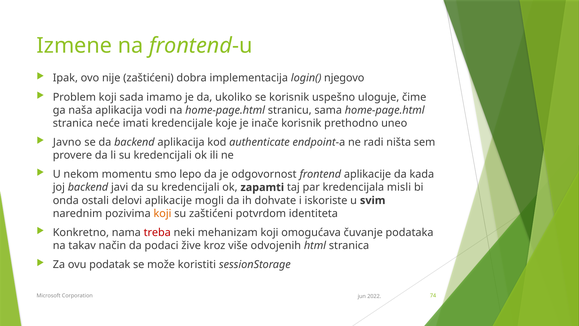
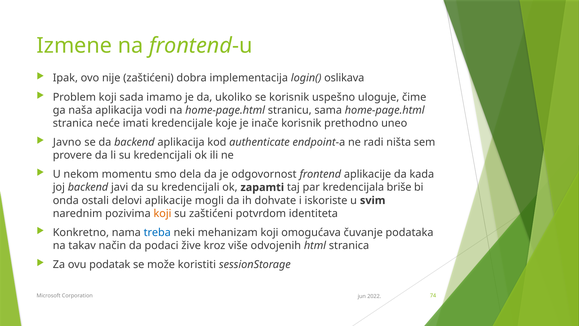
njegovo: njegovo -> oslikava (344, 78)
lepo: lepo -> dela (190, 174)
misli: misli -> briše (399, 187)
treba colour: red -> blue (157, 232)
